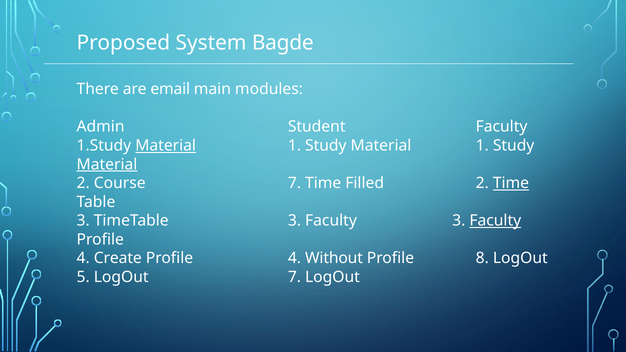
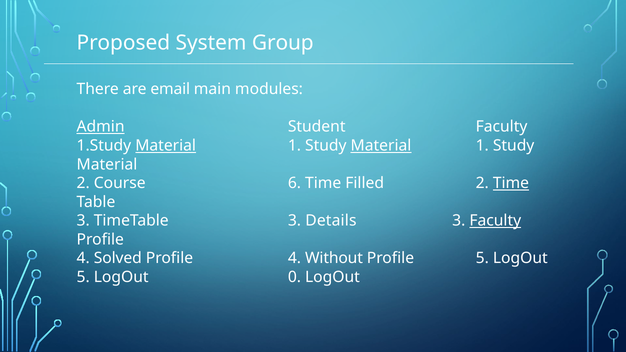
Bagde: Bagde -> Group (283, 43)
Admin underline: none -> present (101, 127)
Material underline: none -> present (381, 146)
Material underline: present -> none (107, 164)
Course 7: 7 -> 6 (294, 183)
TimeTable 3 Faculty: Faculty -> Details (331, 221)
Create: Create -> Solved (118, 258)
Profile 8: 8 -> 5 (482, 258)
LogOut 7: 7 -> 0 (294, 277)
